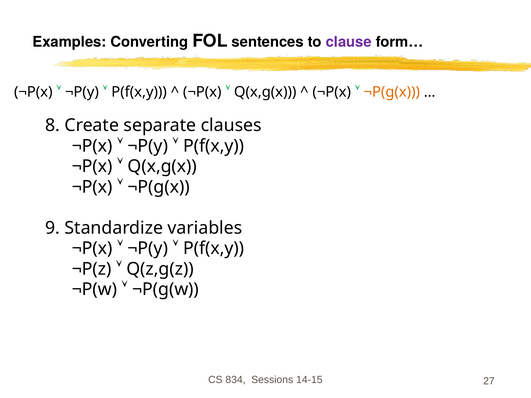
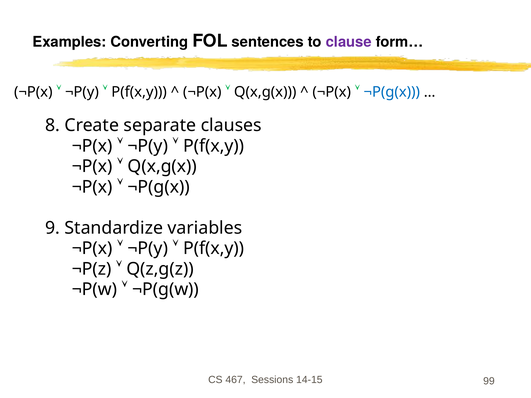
¬P(g(x colour: orange -> blue (392, 92)
834: 834 -> 467 (236, 380)
27: 27 -> 99 (489, 381)
